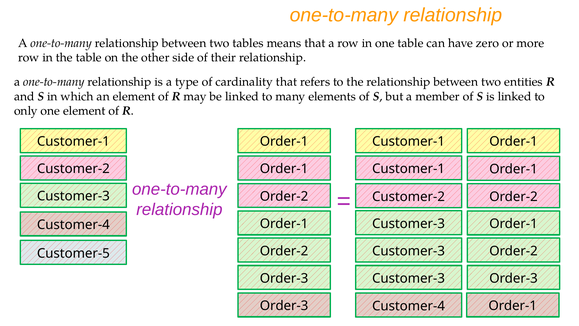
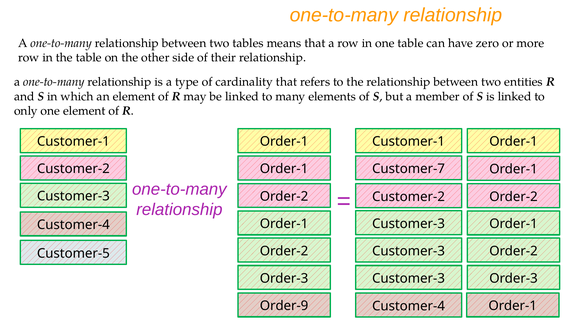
Customer-1: Customer-1 -> Customer-7 (409, 169)
Order-3: Order-3 -> Order-9 (284, 305)
